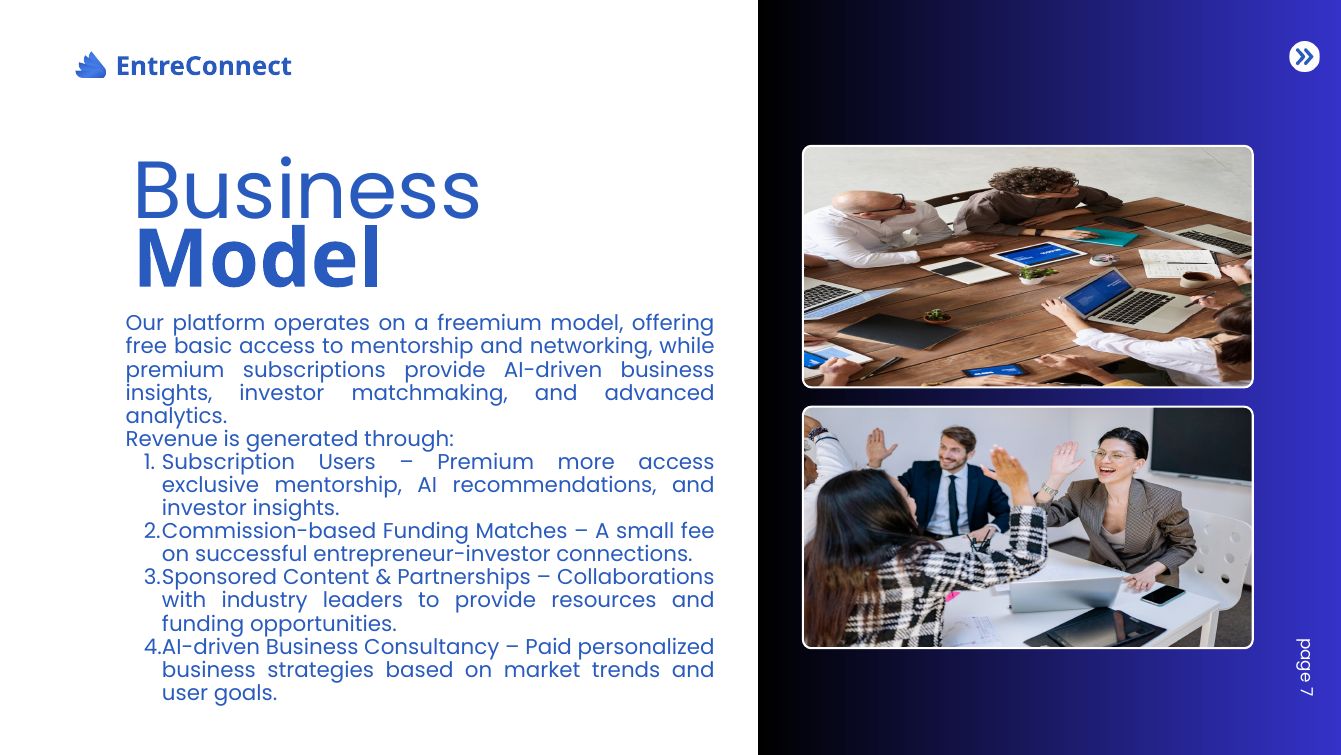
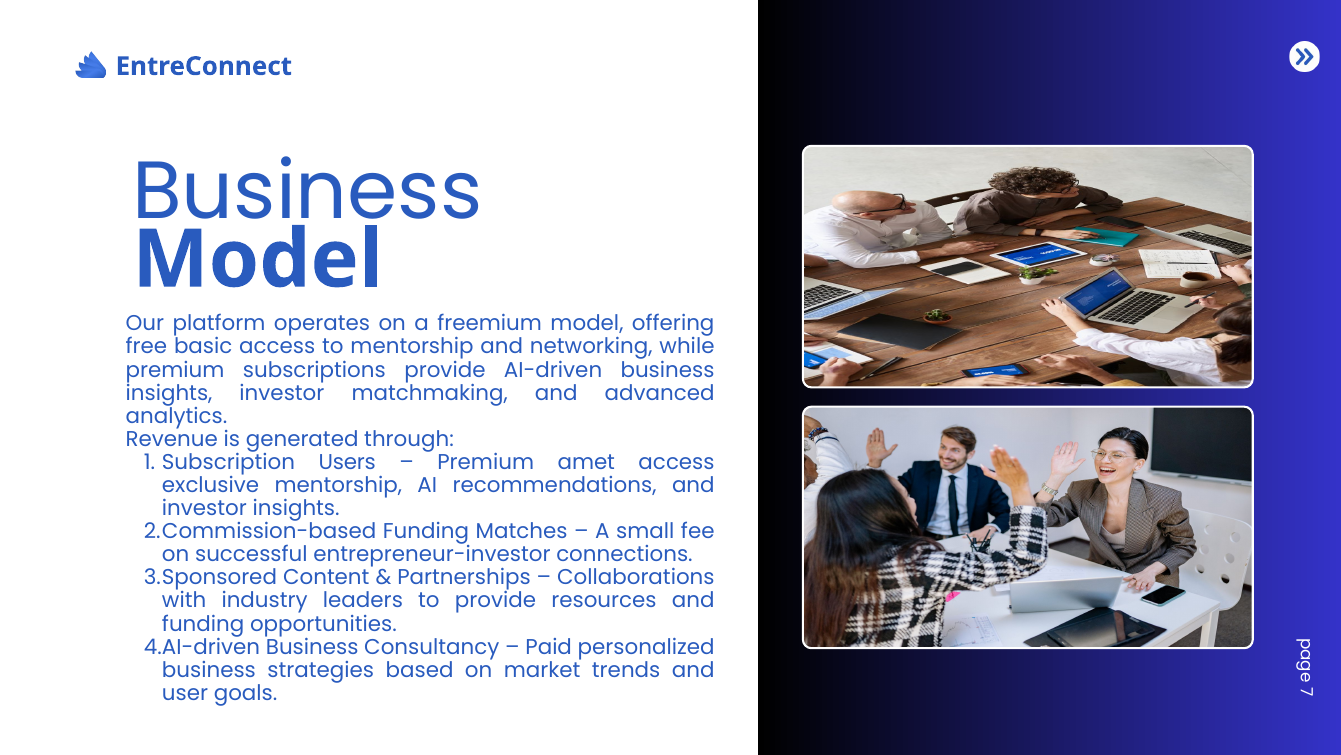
more: more -> amet (586, 462)
